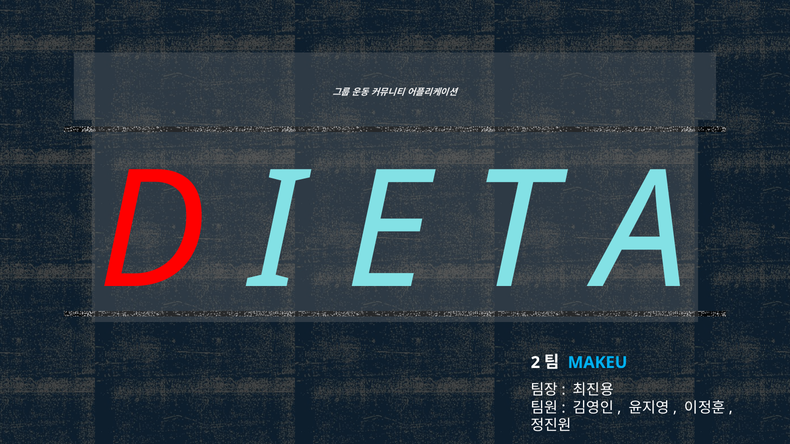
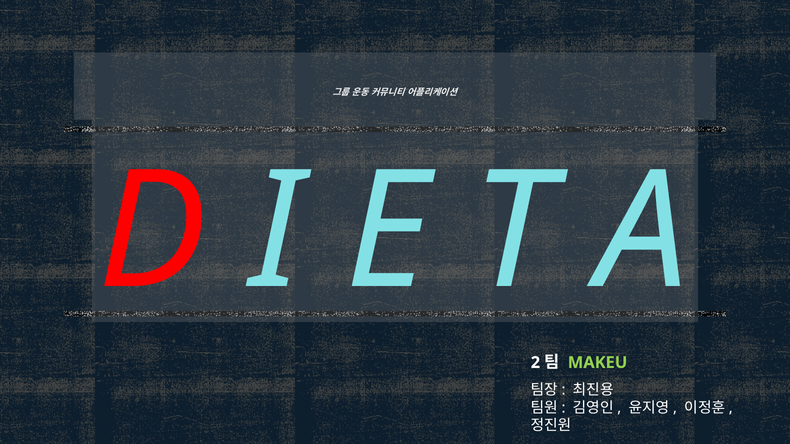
MAKEU colour: light blue -> light green (598, 363)
